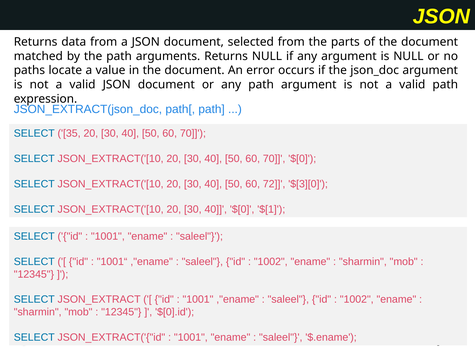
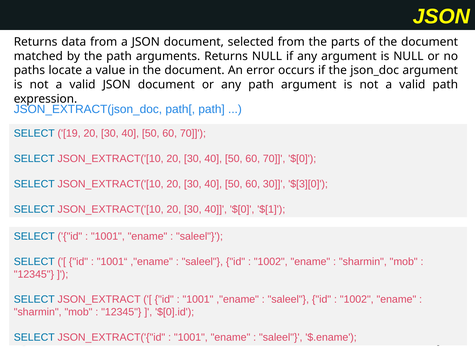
35: 35 -> 19 (69, 133)
60 72: 72 -> 30 (274, 184)
